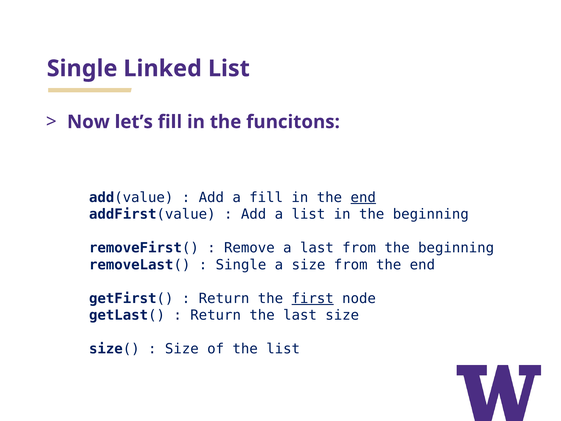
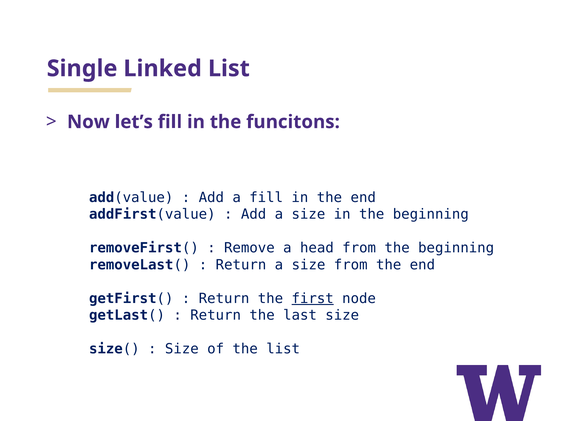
end underline: present -> none (363, 197)
Add a list: list -> size (308, 214)
a last: last -> head (317, 248)
Single: Single -> Return (241, 265)
